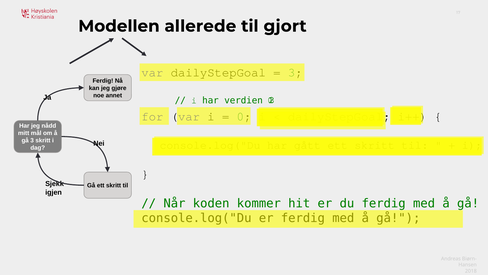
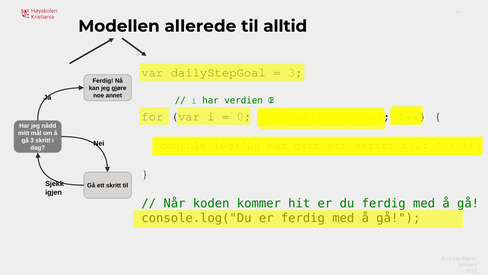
gjort: gjort -> alltid (285, 26)
